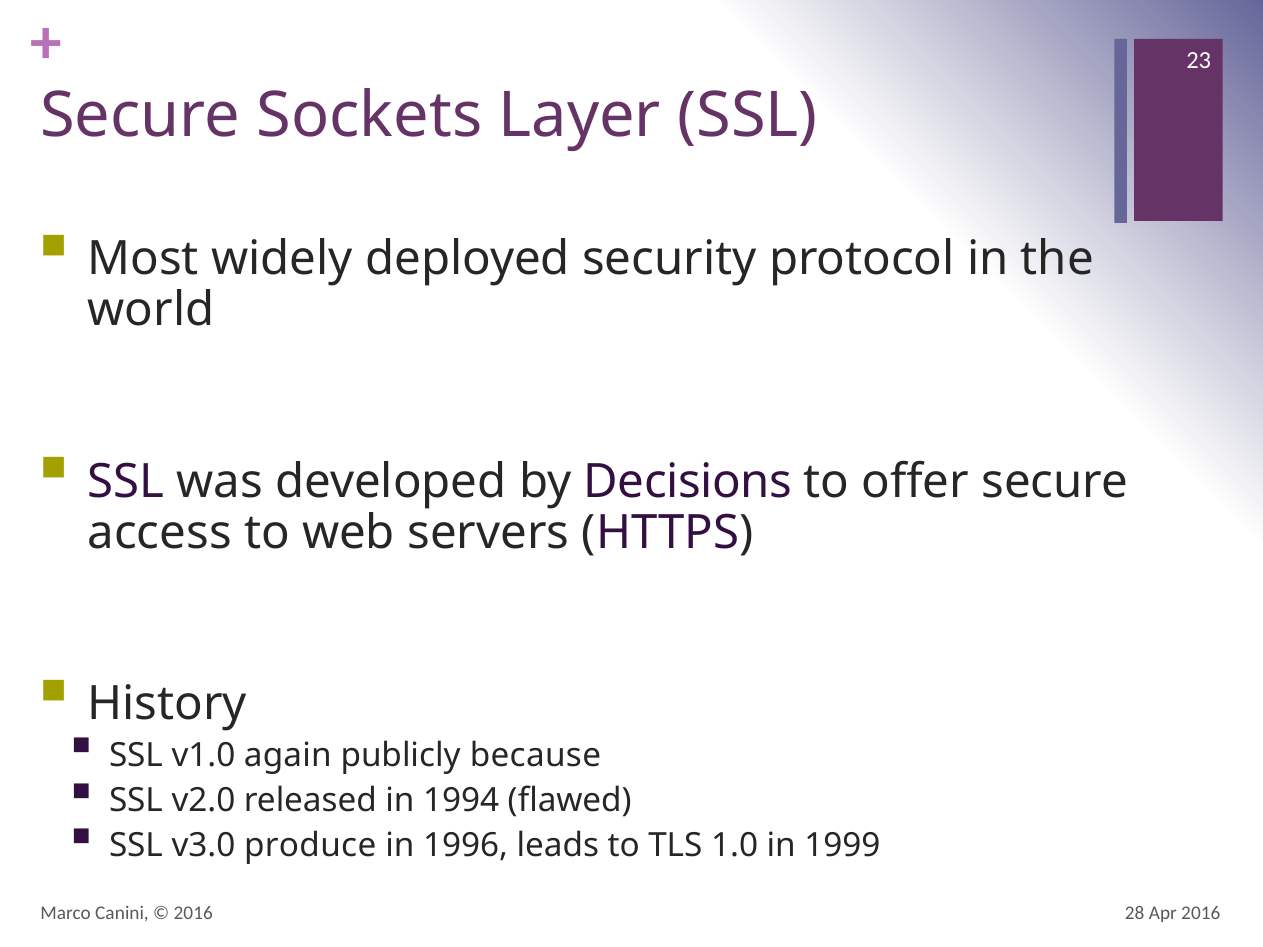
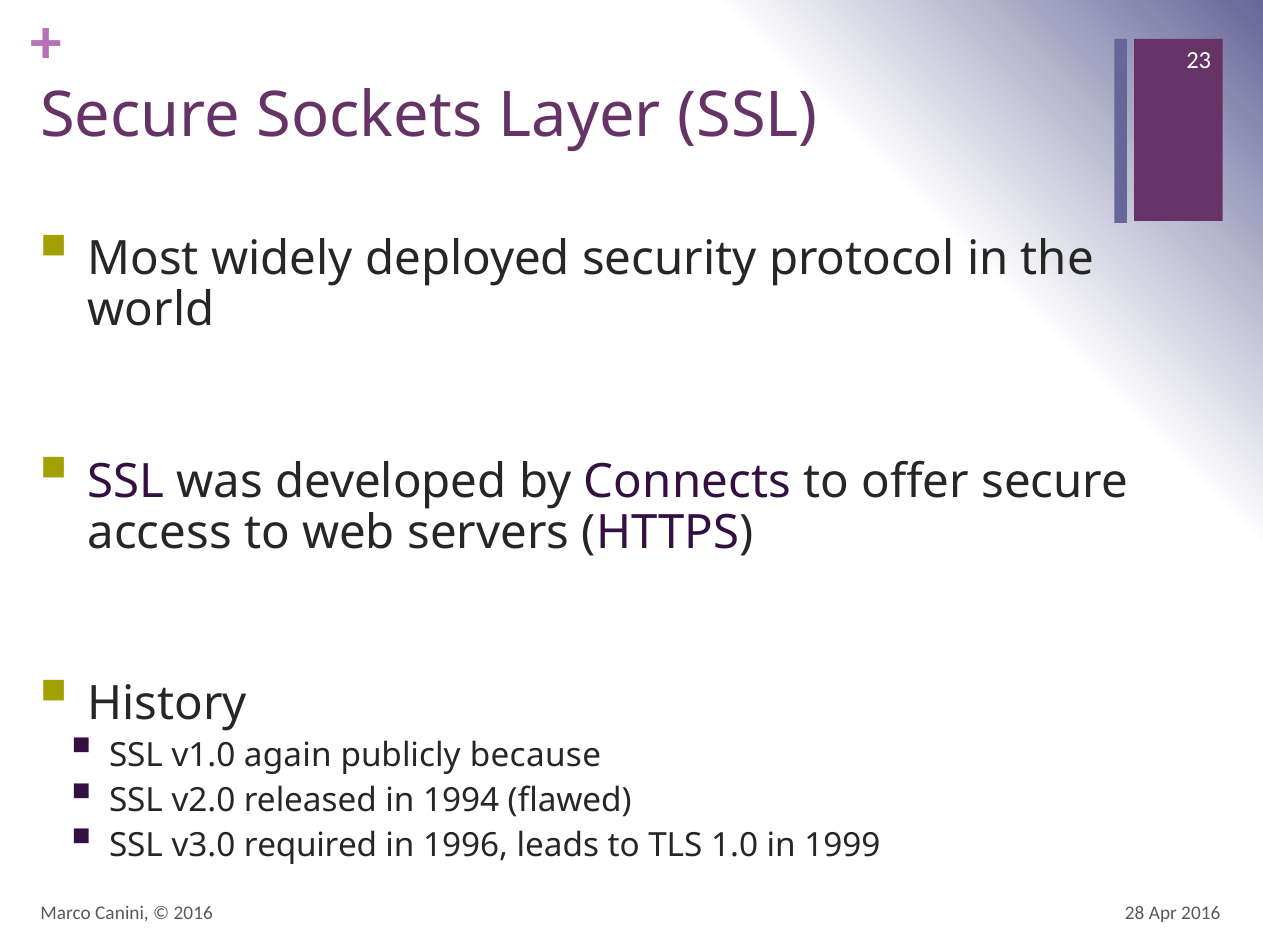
Decisions: Decisions -> Connects (688, 482)
produce: produce -> required (311, 846)
